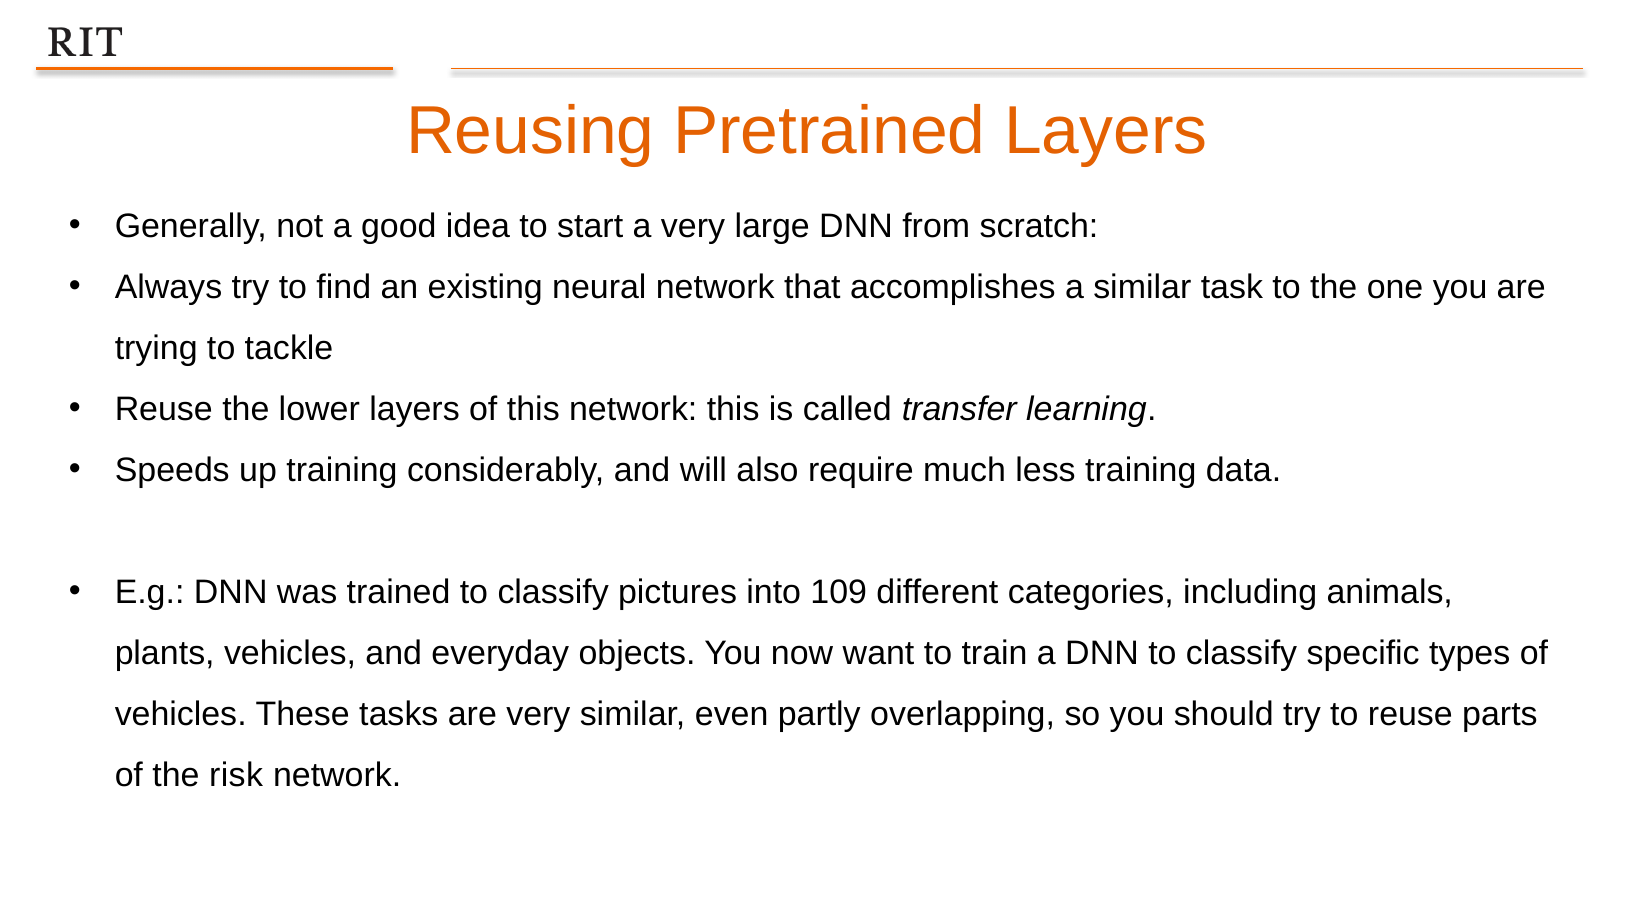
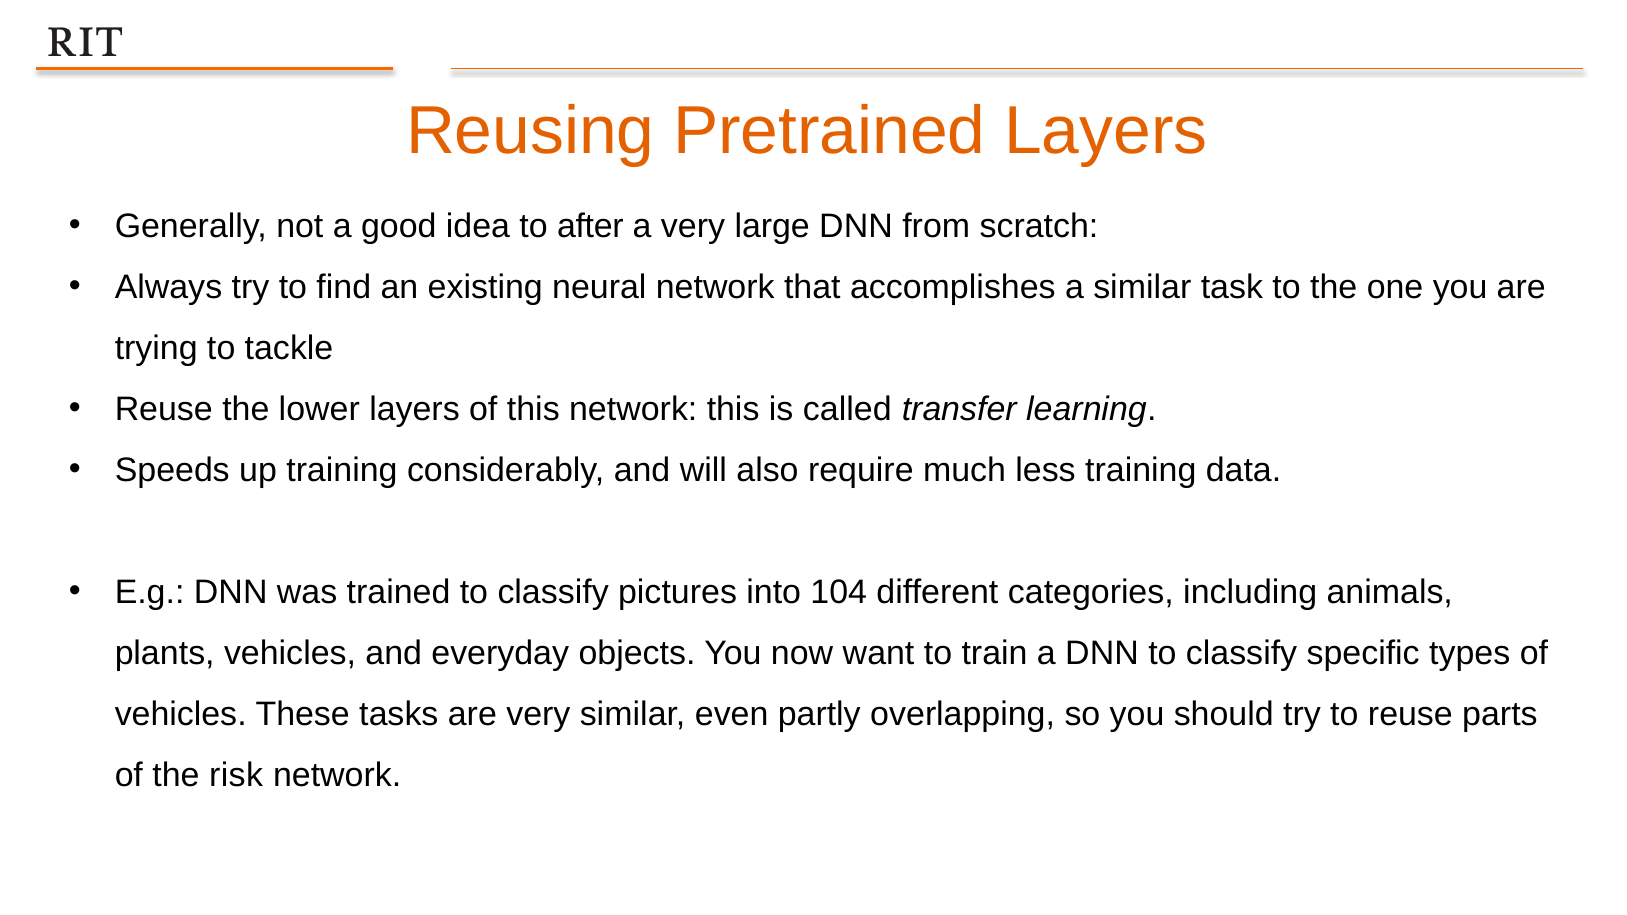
start: start -> after (590, 226)
109: 109 -> 104 (839, 592)
